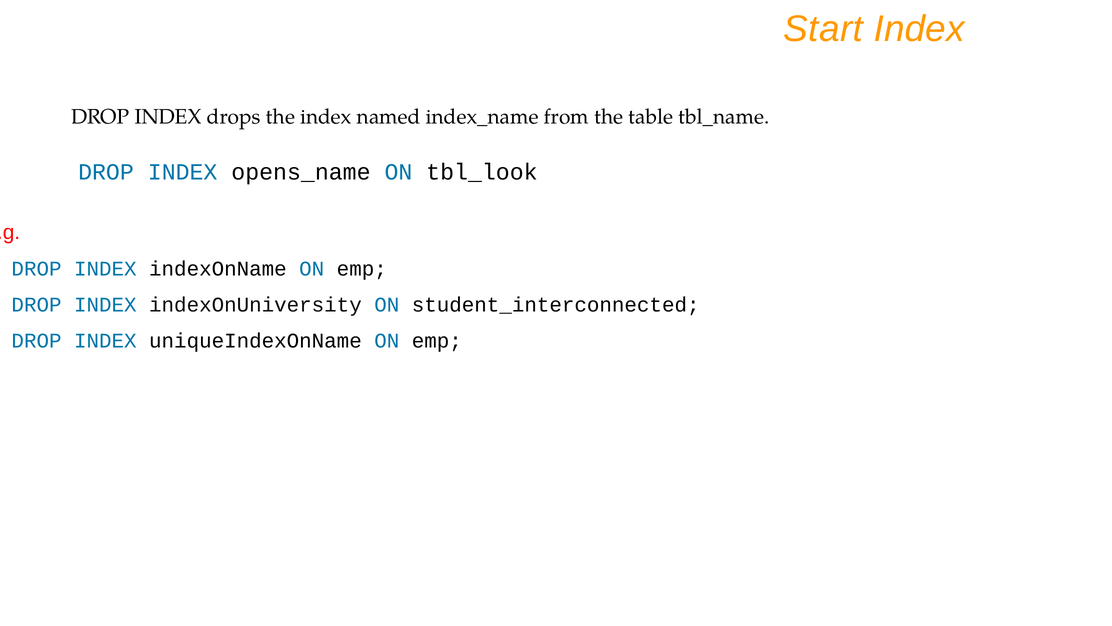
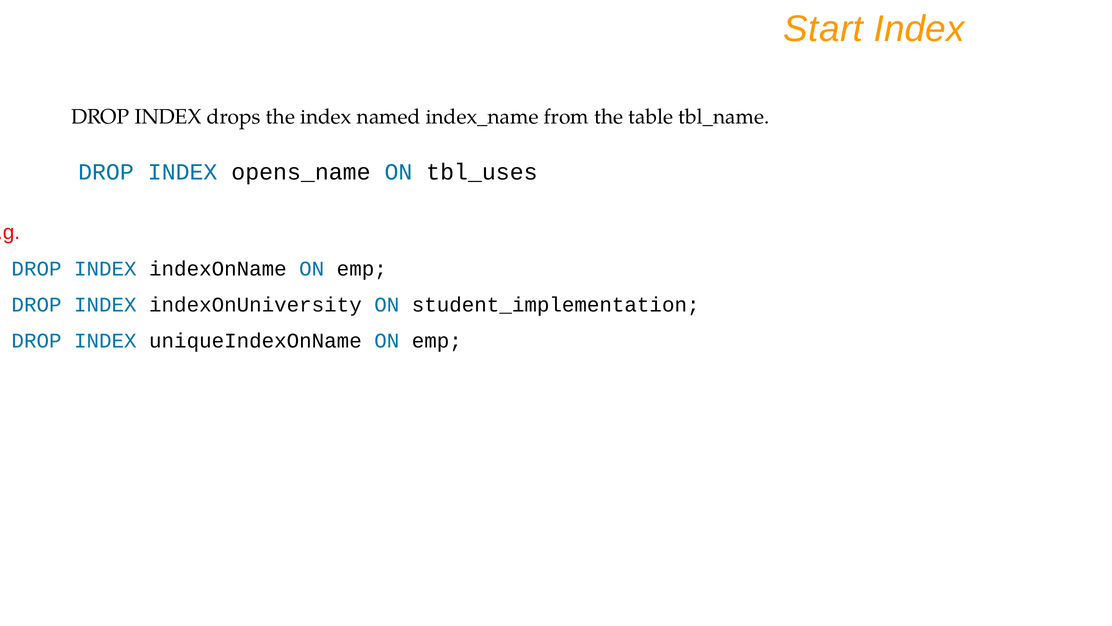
tbl_look: tbl_look -> tbl_uses (482, 172)
student_interconnected: student_interconnected -> student_implementation (556, 305)
